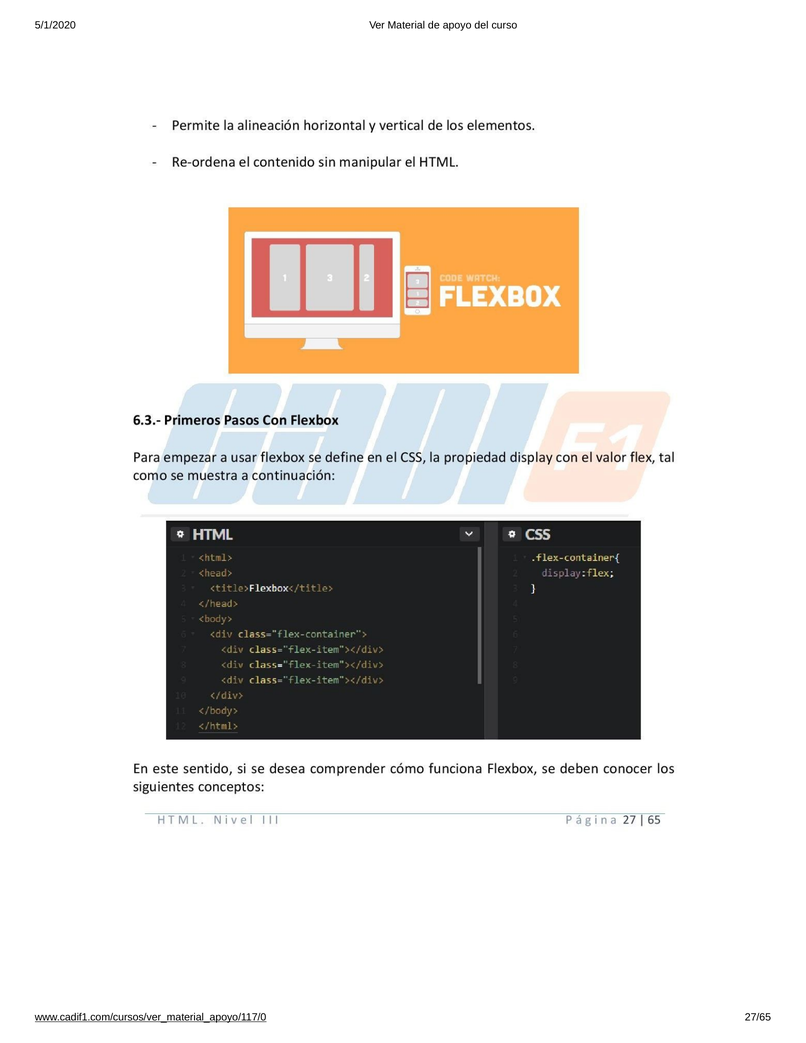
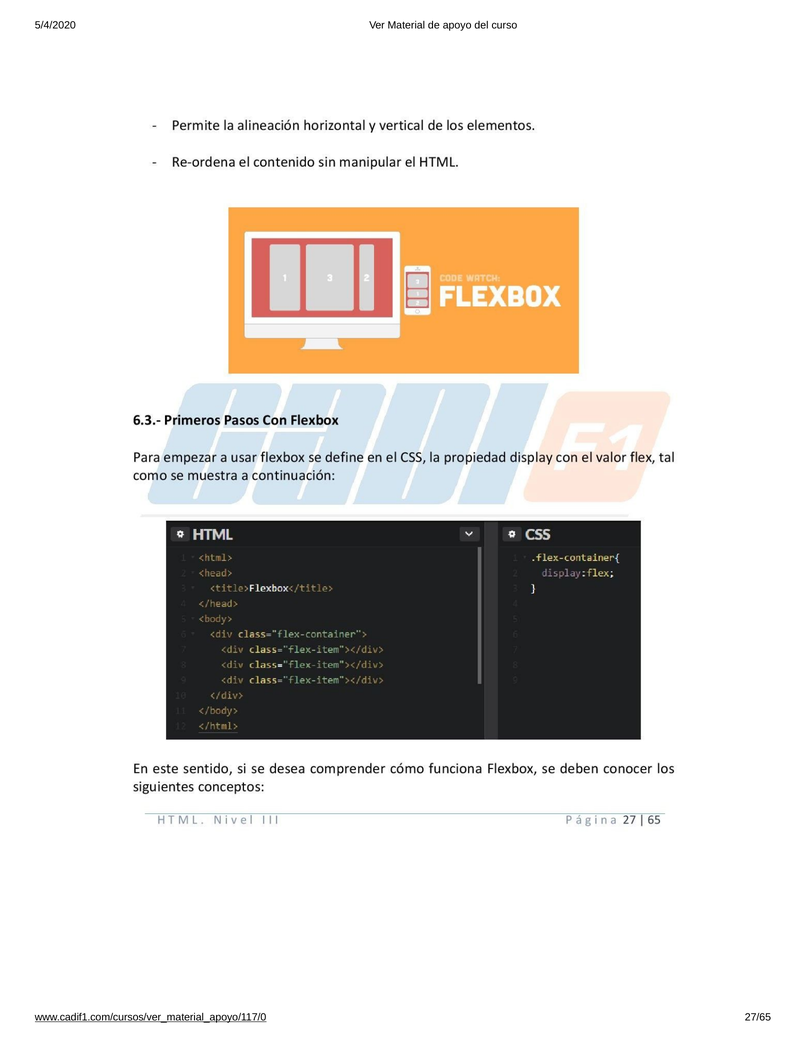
5/1/2020: 5/1/2020 -> 5/4/2020 (55, 25)
